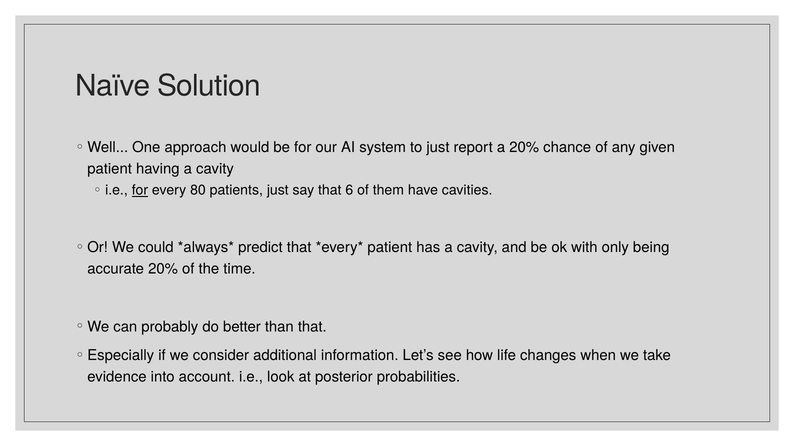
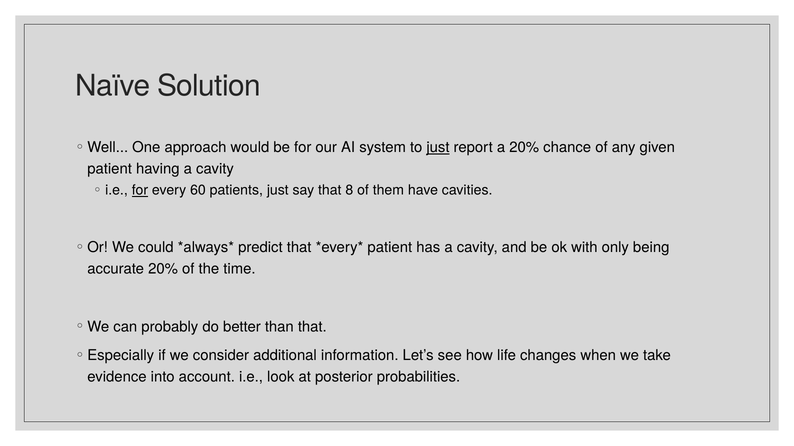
just underline: none -> present (438, 148)
80: 80 -> 60 (198, 191)
6: 6 -> 8 (349, 191)
